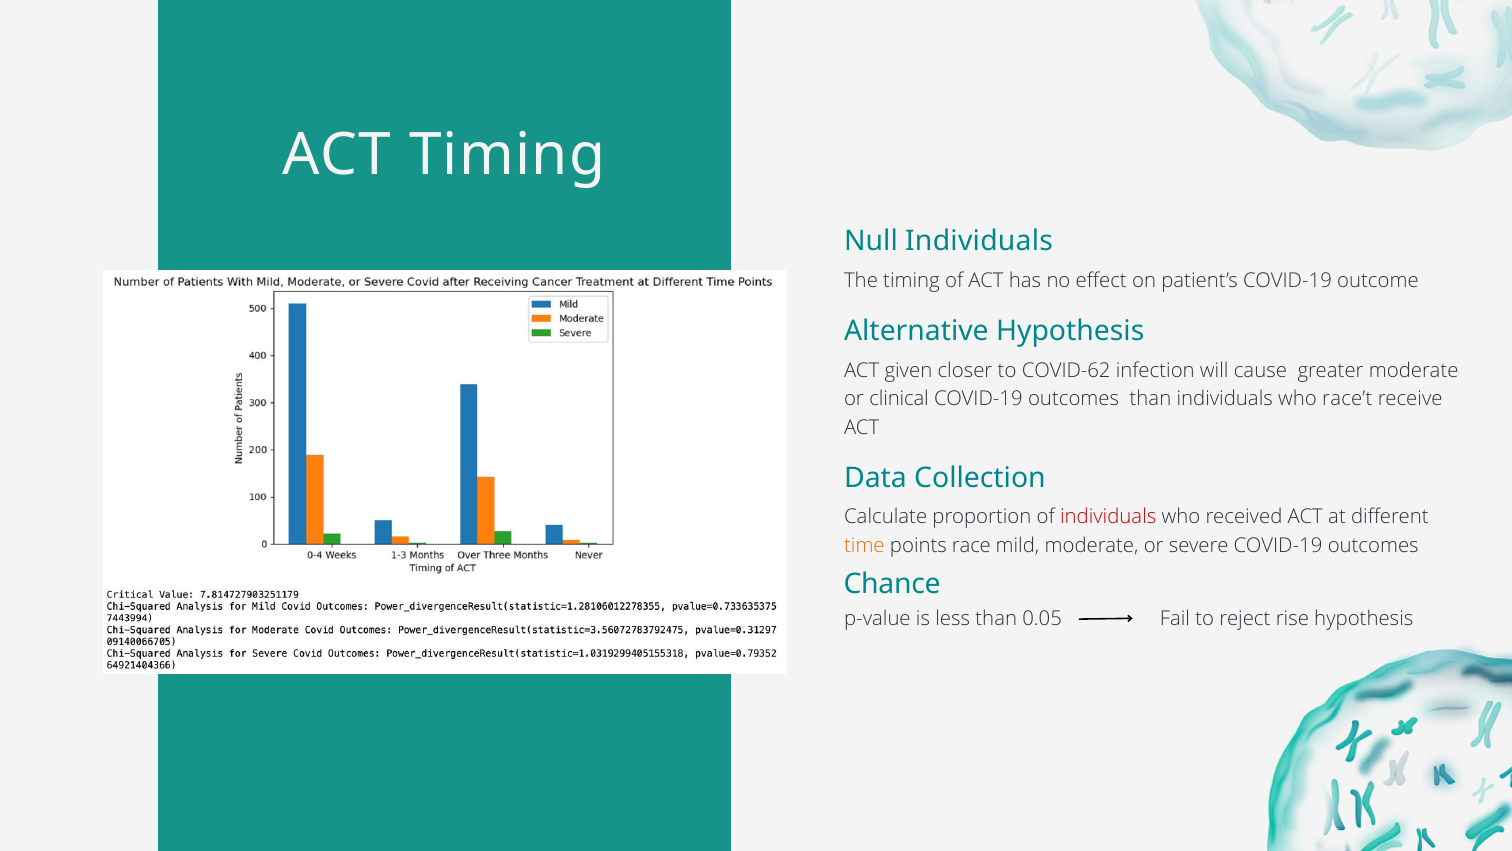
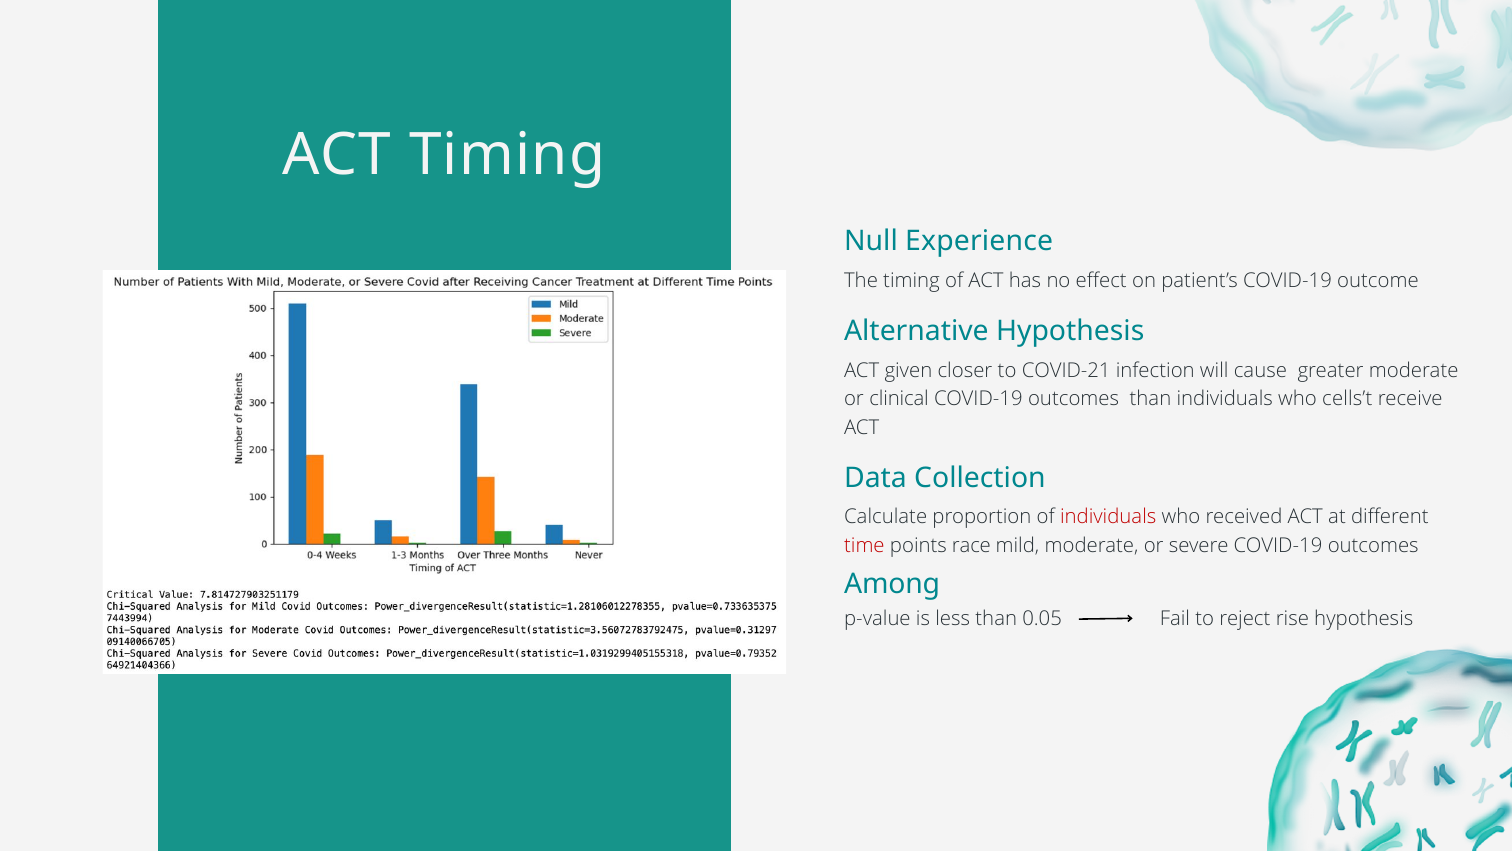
Null Individuals: Individuals -> Experience (979, 241)
COVID-62: COVID-62 -> COVID-21 (1066, 370)
race’t: race’t -> cells’t (1347, 399)
time colour: orange -> red (864, 545)
Chance: Chance -> Among (892, 584)
